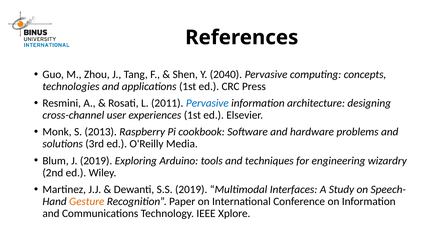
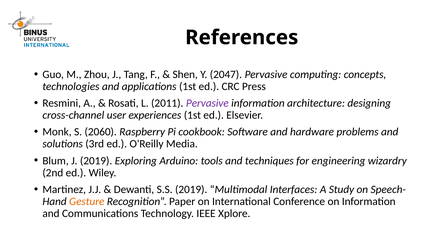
2040: 2040 -> 2047 (226, 75)
Pervasive colour: blue -> purple (207, 103)
2013: 2013 -> 2060 (101, 132)
